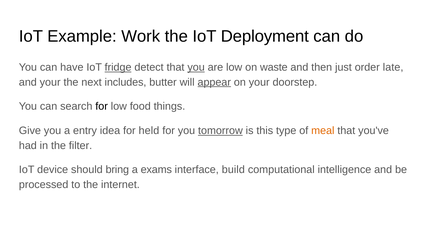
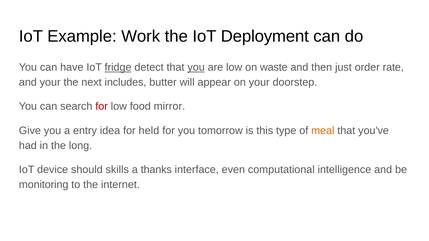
late: late -> rate (393, 67)
appear underline: present -> none (214, 82)
for colour: black -> red (102, 107)
things: things -> mirror (169, 107)
tomorrow underline: present -> none (220, 131)
filter: filter -> long (81, 146)
bring: bring -> skills (117, 170)
exams: exams -> thanks (156, 170)
build: build -> even (233, 170)
processed: processed -> monitoring (44, 185)
